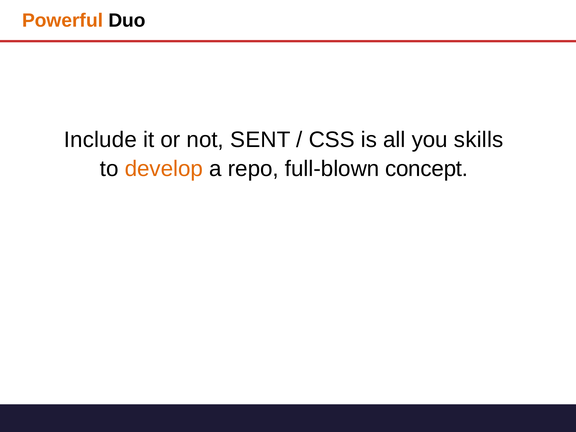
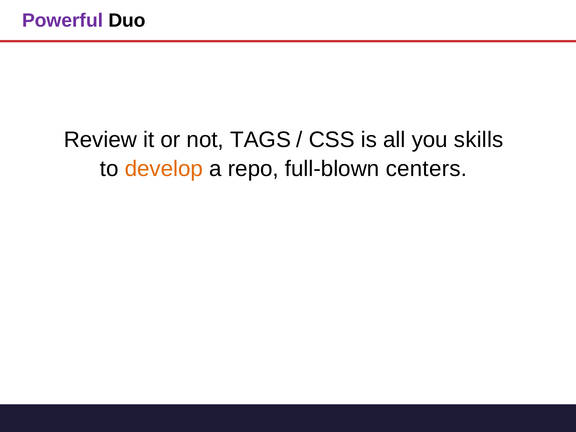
Powerful colour: orange -> purple (63, 20)
Include: Include -> Review (100, 140)
SENT: SENT -> TAGS (261, 140)
concept: concept -> centers (426, 169)
